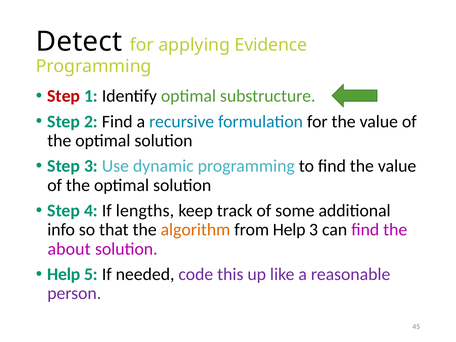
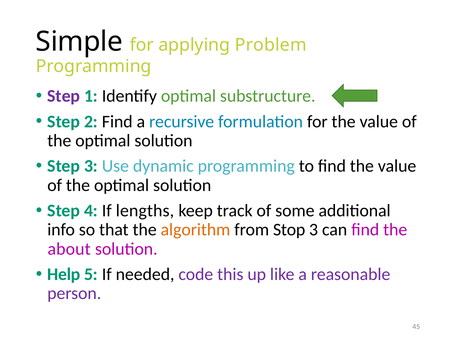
Detect: Detect -> Simple (79, 42)
Evidence: Evidence -> Problem (271, 45)
Step colour: red -> purple (64, 96)
from Help: Help -> Stop (289, 230)
